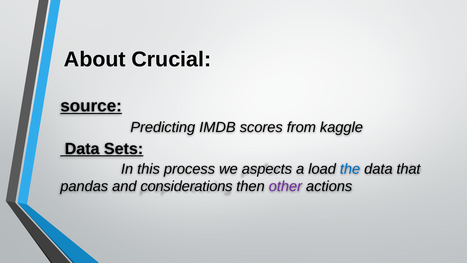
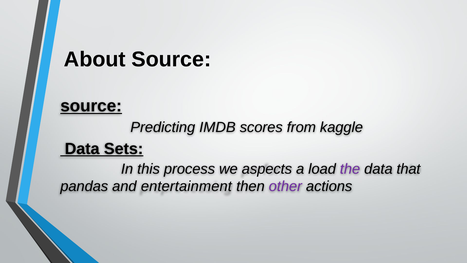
About Crucial: Crucial -> Source (171, 59)
the colour: blue -> purple (350, 169)
considerations: considerations -> entertainment (186, 186)
